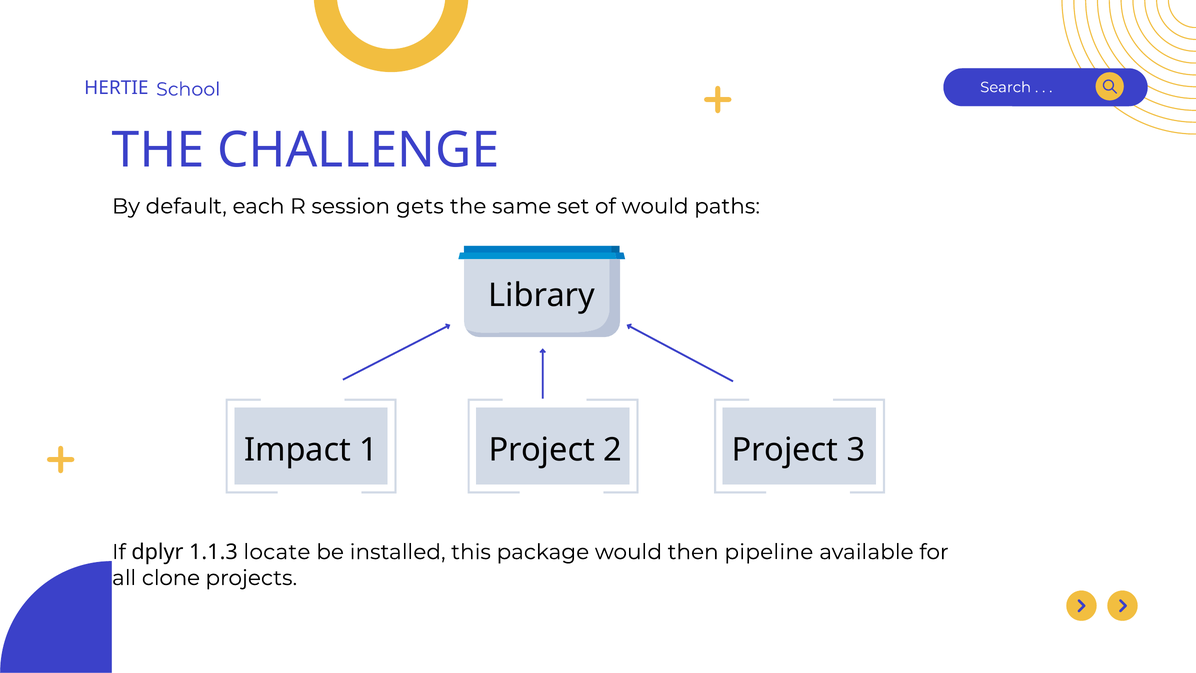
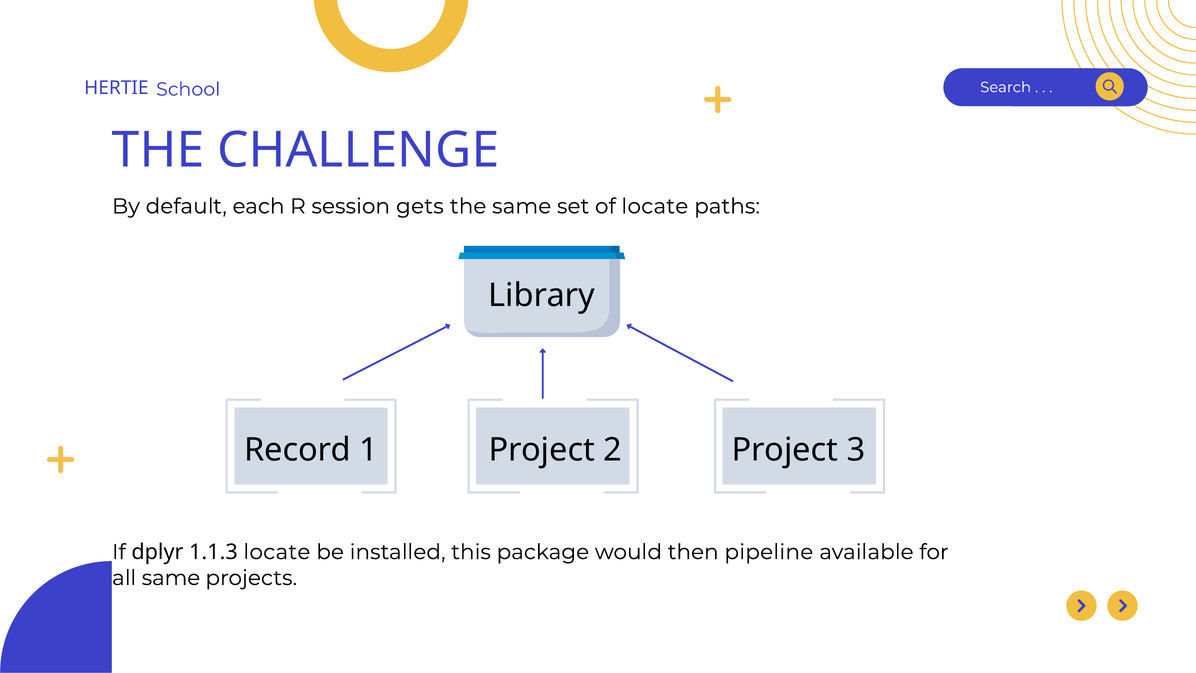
of would: would -> locate (655, 206)
Impact: Impact -> Record (298, 450)
all clone: clone -> same (171, 578)
